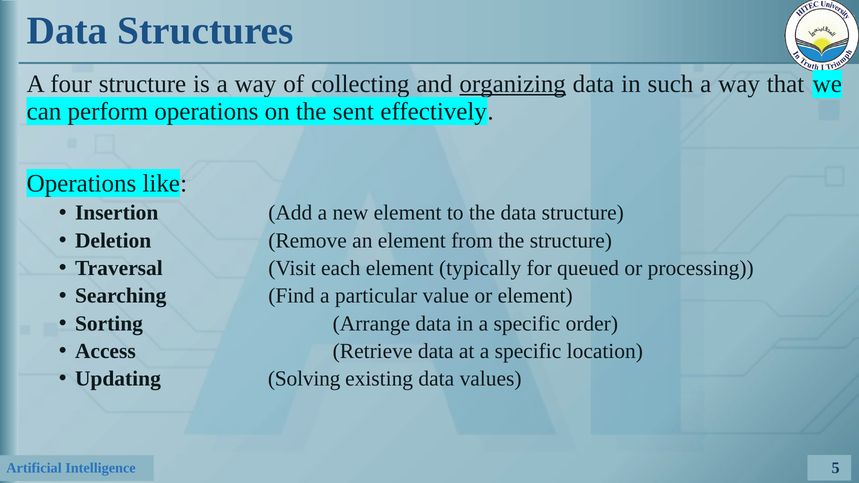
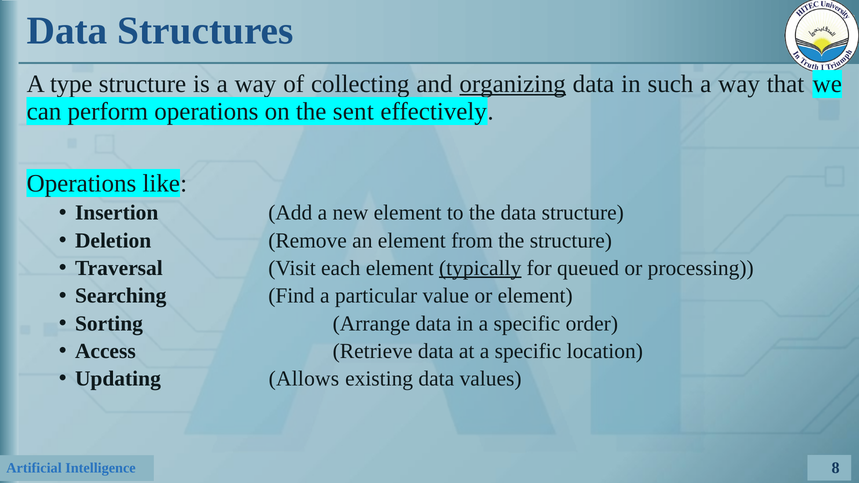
four: four -> type (71, 84)
typically underline: none -> present (480, 268)
Solving: Solving -> Allows (304, 379)
5: 5 -> 8 (836, 468)
